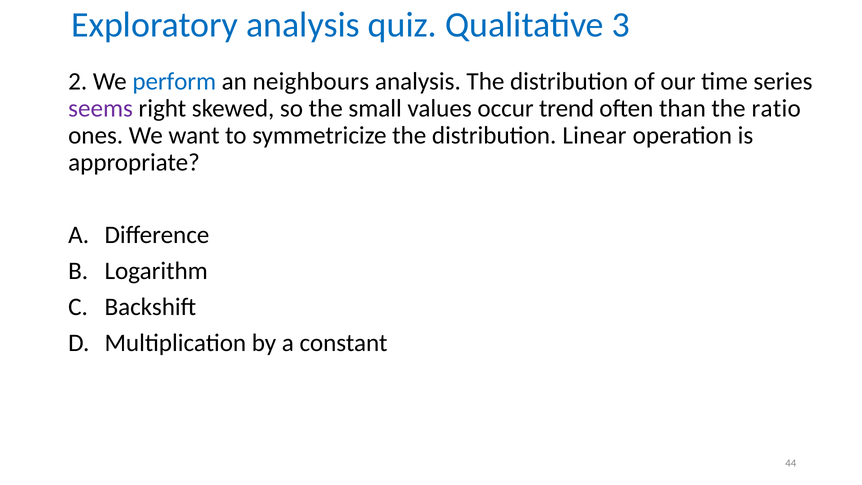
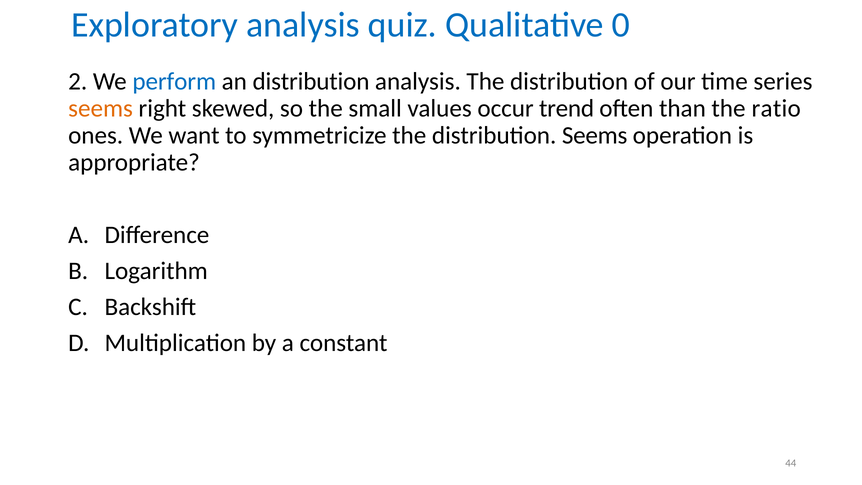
3: 3 -> 0 (621, 25)
an neighbours: neighbours -> distribution (311, 81)
seems colour: purple -> orange (101, 108)
distribution Linear: Linear -> Seems (595, 135)
